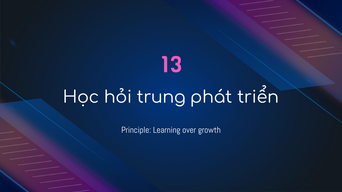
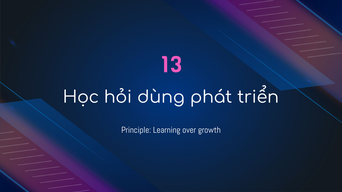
trung: trung -> dùng (161, 97)
